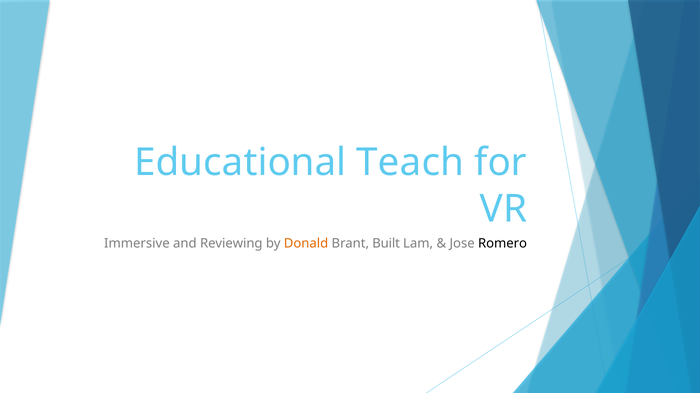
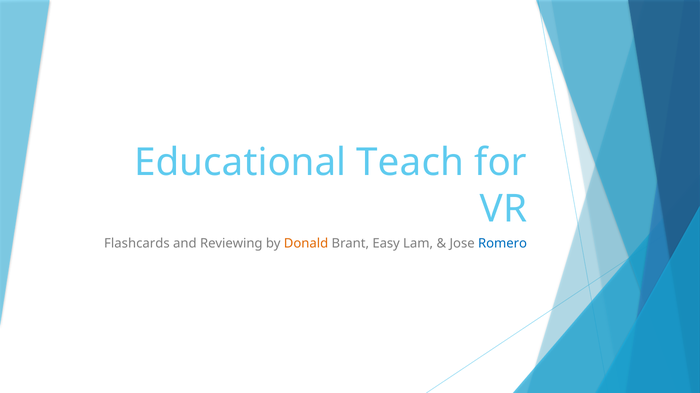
Immersive: Immersive -> Flashcards (137, 244)
Built: Built -> Easy (386, 244)
Romero colour: black -> blue (503, 244)
